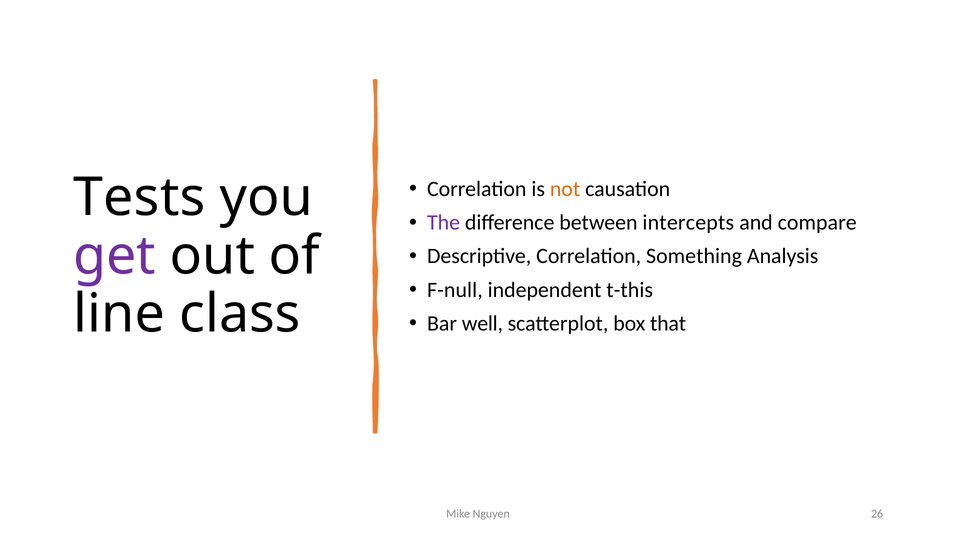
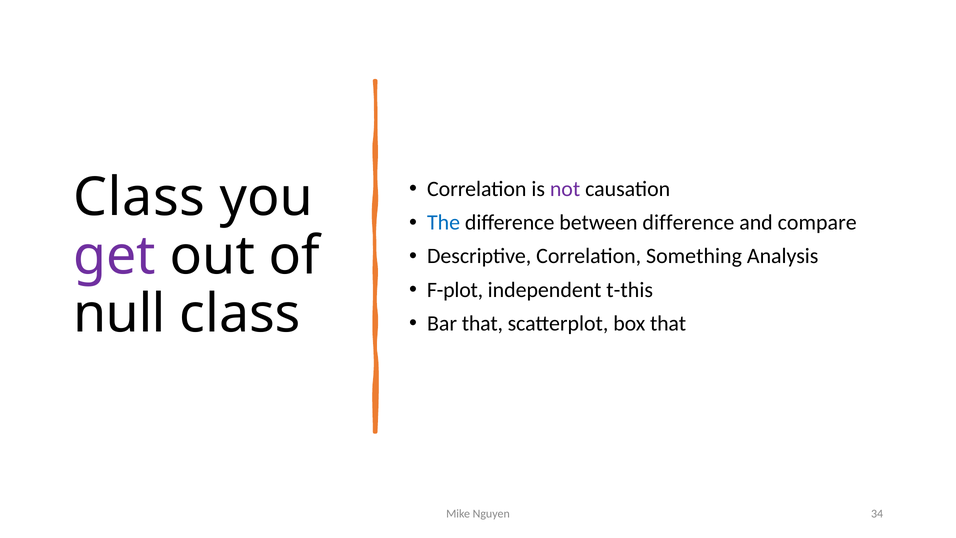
not colour: orange -> purple (565, 189)
Tests: Tests -> Class (139, 198)
The colour: purple -> blue (444, 223)
between intercepts: intercepts -> difference (688, 223)
F-null: F-null -> F-plot (455, 290)
line: line -> null (119, 314)
Bar well: well -> that (482, 323)
26: 26 -> 34 (877, 513)
